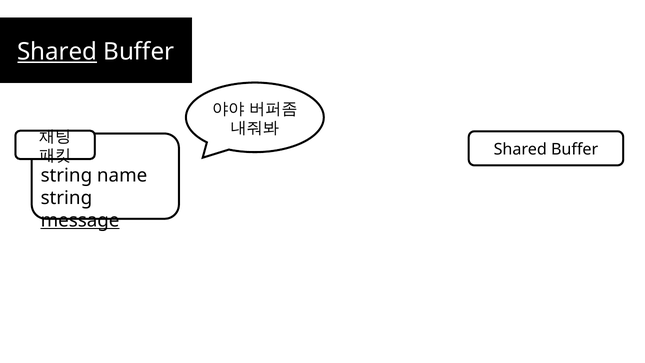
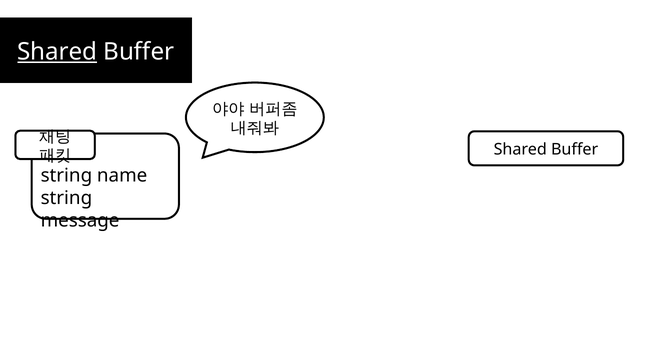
message underline: present -> none (80, 220)
